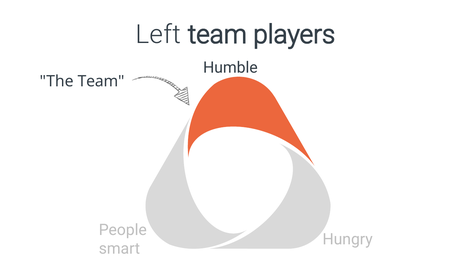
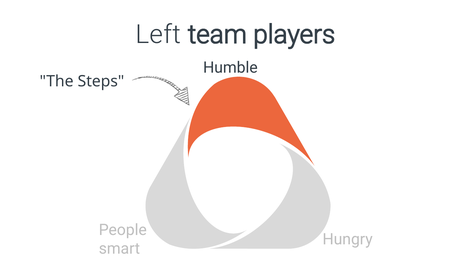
The Team: Team -> Steps (101, 81)
